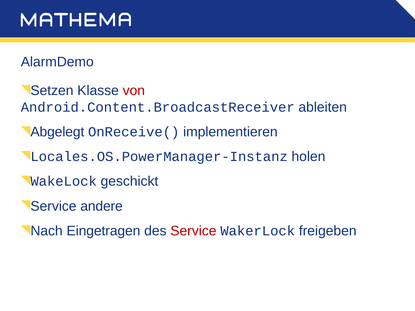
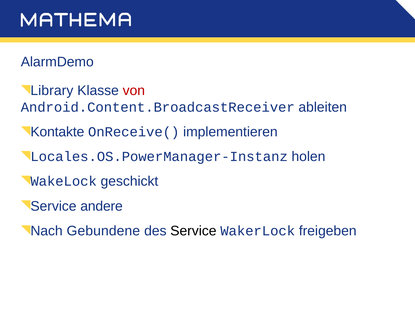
Setzen: Setzen -> Library (52, 91)
Abgelegt: Abgelegt -> Kontakte (57, 132)
Eingetragen: Eingetragen -> Gebundene (103, 231)
Service colour: red -> black (193, 231)
